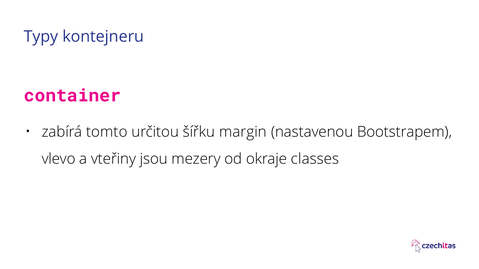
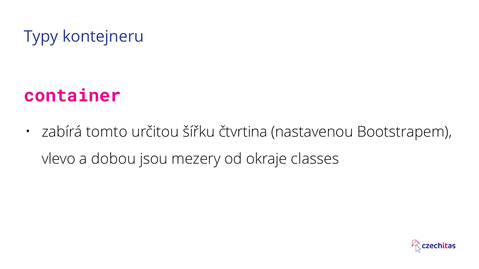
margin: margin -> čtvrtina (243, 132)
vteřiny: vteřiny -> dobou (113, 159)
